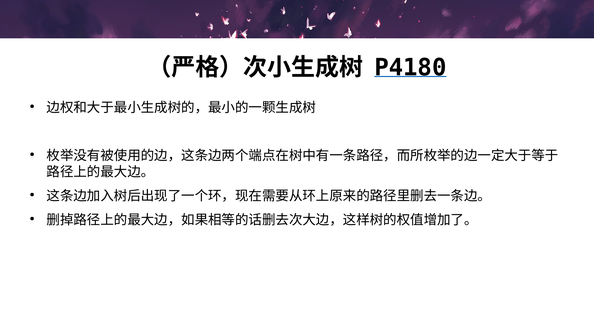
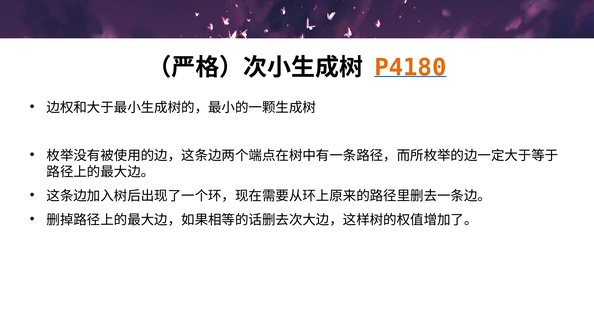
P4180 colour: black -> orange (410, 68)
